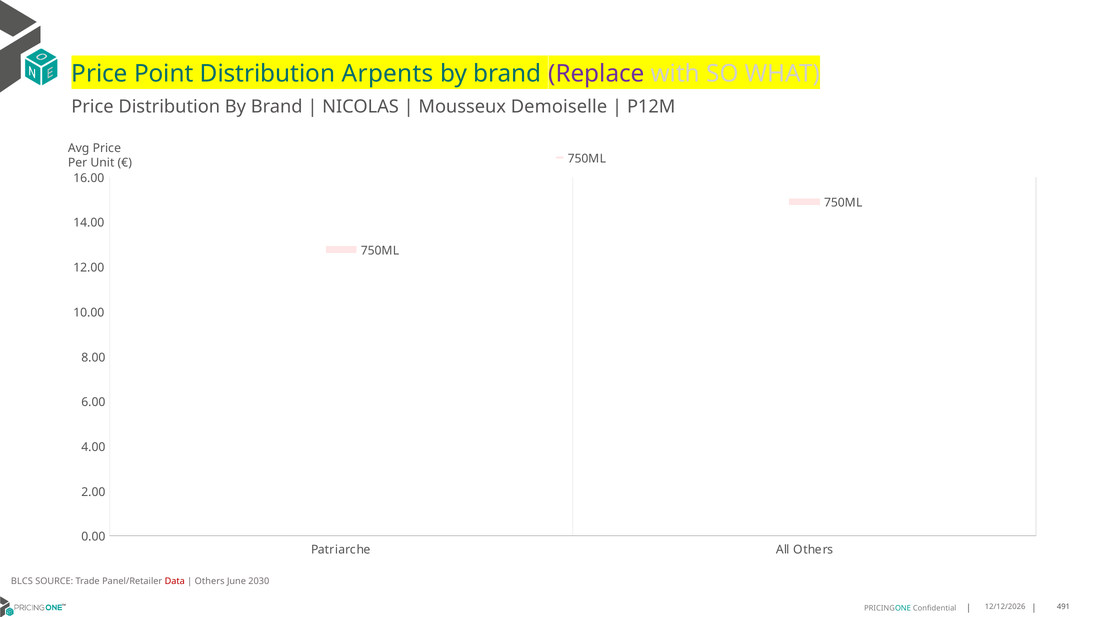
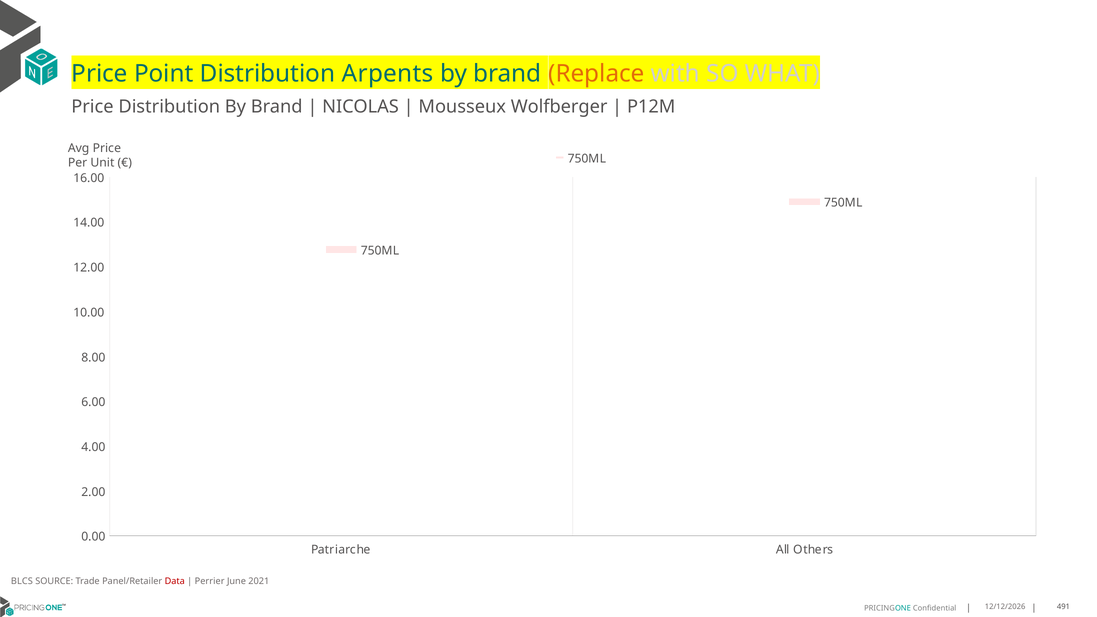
Replace colour: purple -> orange (596, 74)
Demoiselle: Demoiselle -> Wolfberger (559, 107)
Others: Others -> Perrier (210, 581)
2030: 2030 -> 2021 (259, 581)
